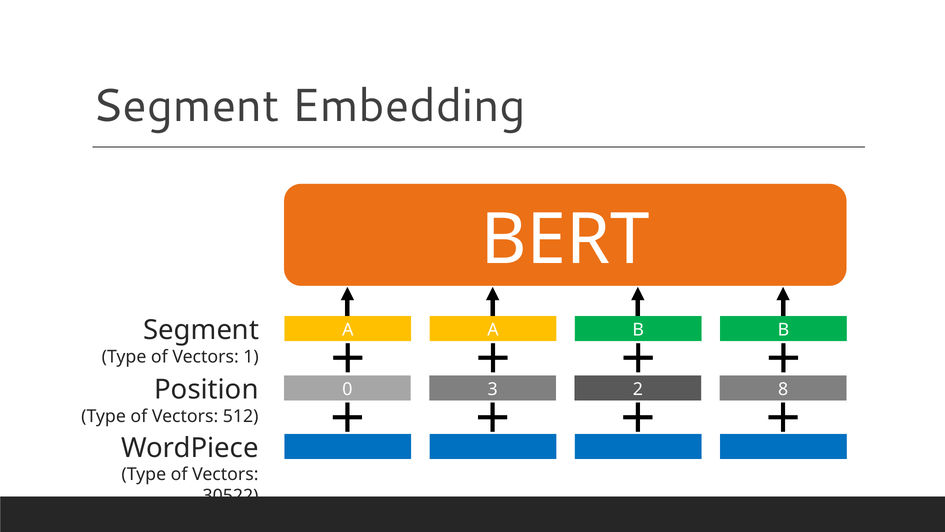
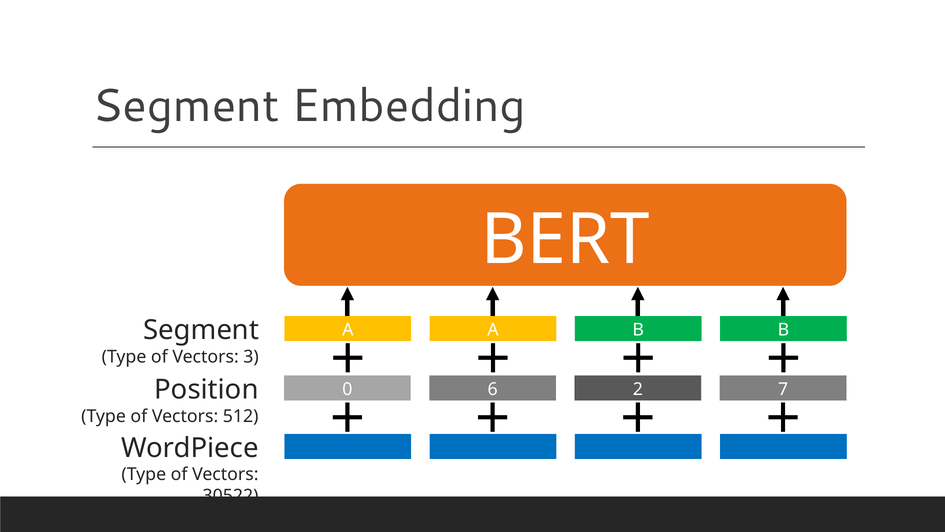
1: 1 -> 3 (251, 356)
3: 3 -> 6 (493, 389)
8: 8 -> 7 (783, 389)
